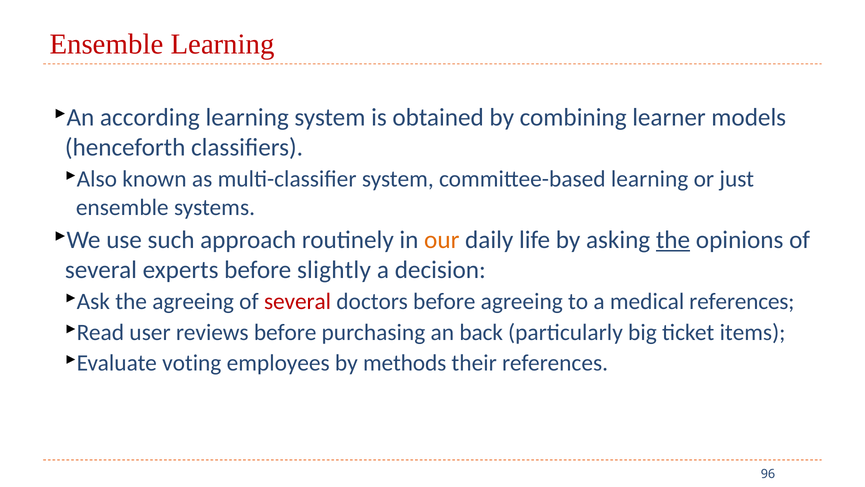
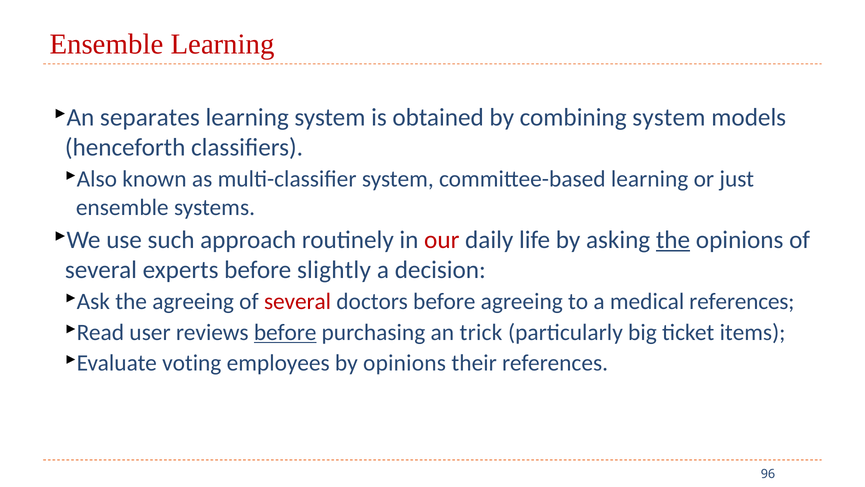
according: according -> separates (150, 117)
combining learner: learner -> system (669, 117)
our colour: orange -> red (442, 240)
before underline: none -> present (285, 332)
back: back -> trick (481, 332)
by methods: methods -> opinions (405, 363)
